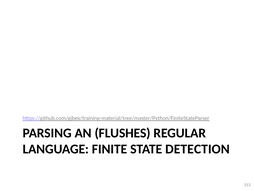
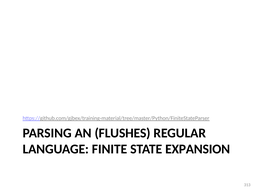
DETECTION: DETECTION -> EXPANSION (198, 149)
